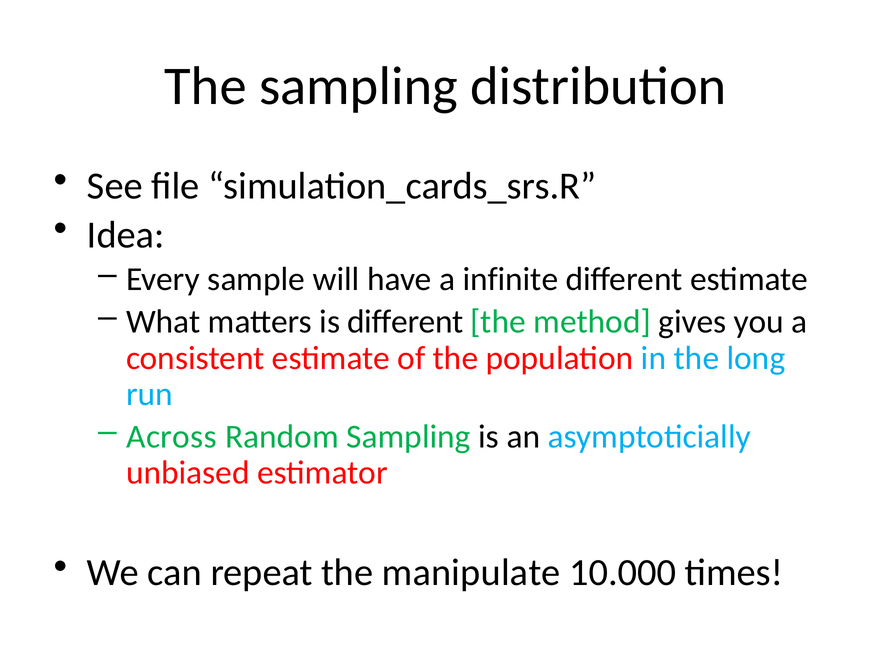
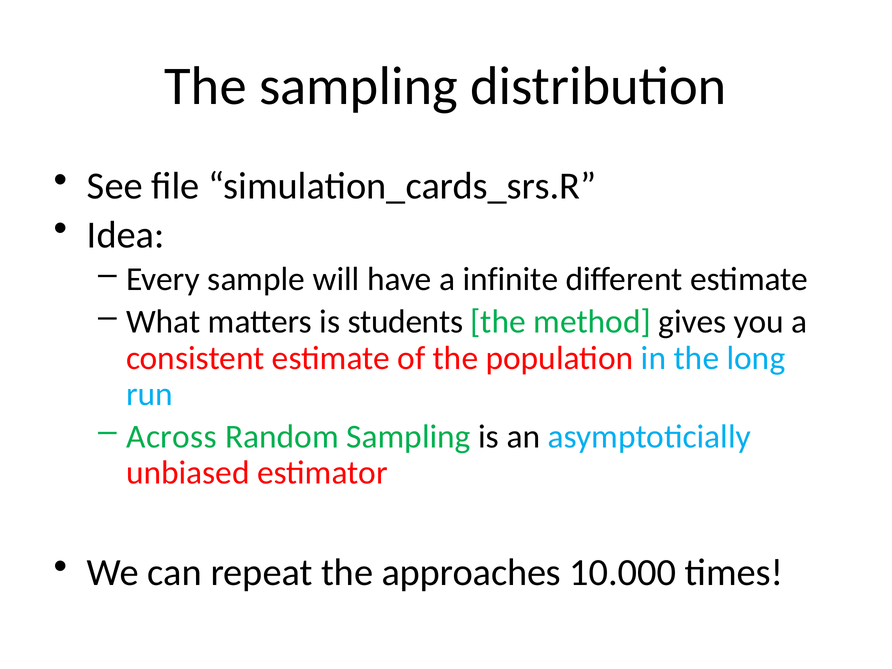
is different: different -> students (405, 322)
manipulate: manipulate -> approaches (471, 573)
